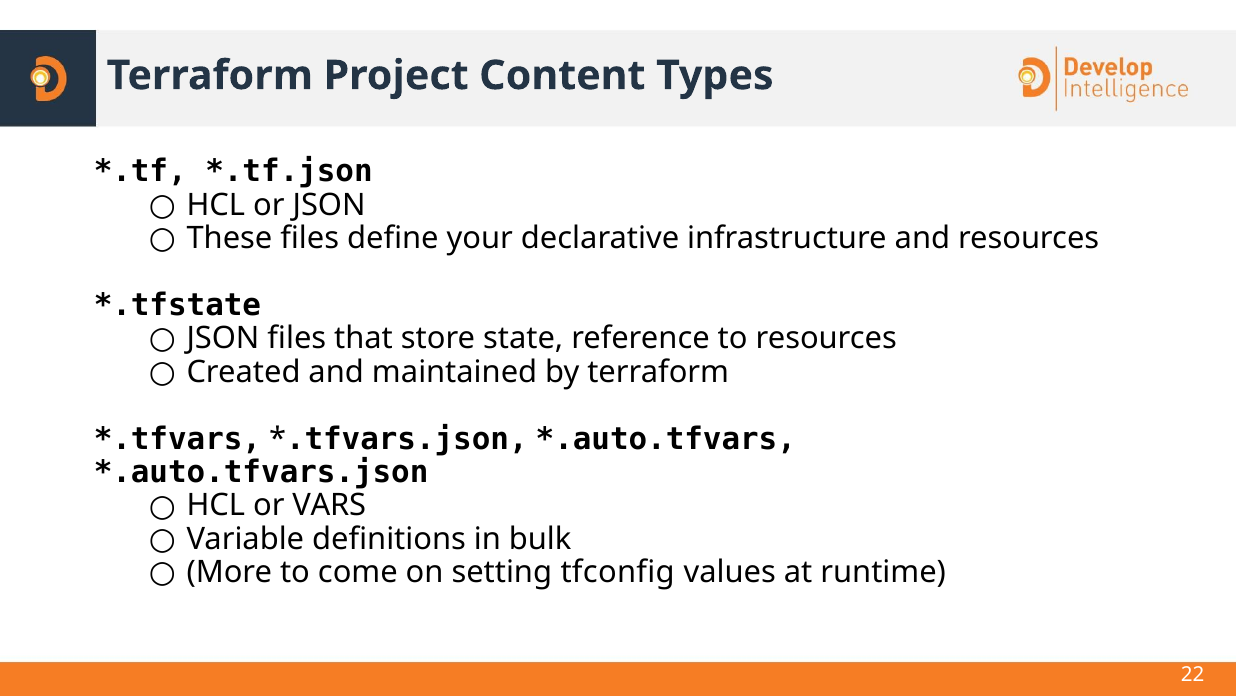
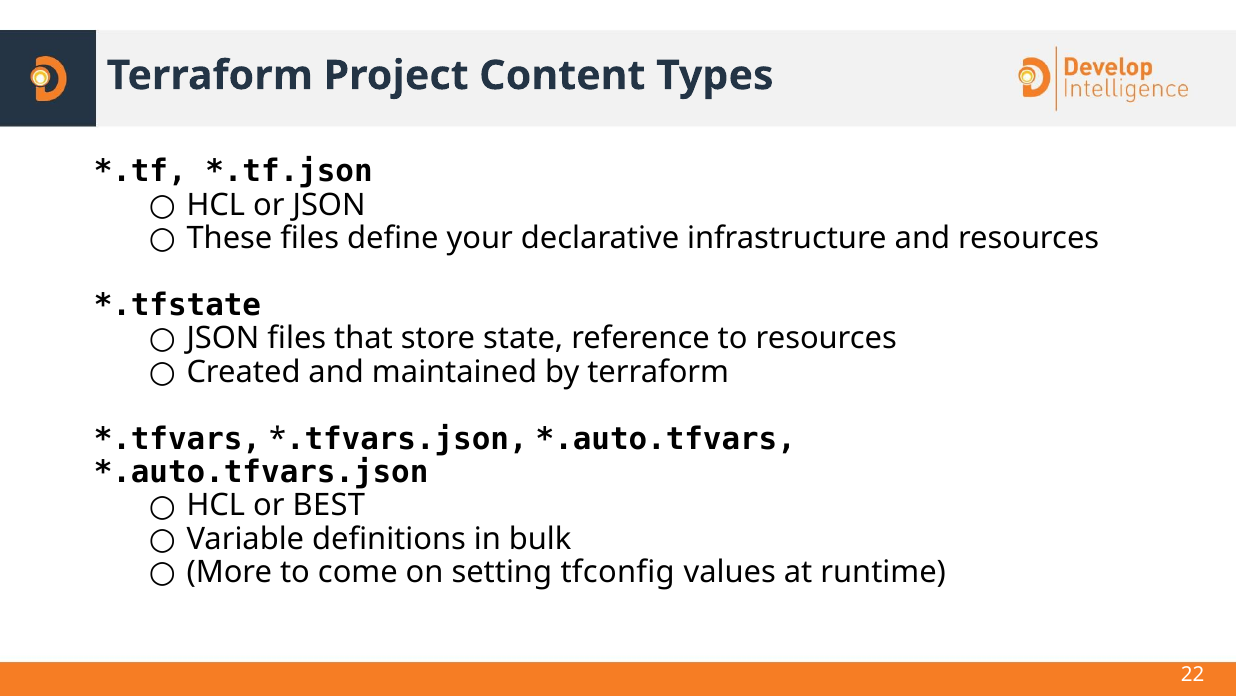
VARS: VARS -> BEST (329, 505)
